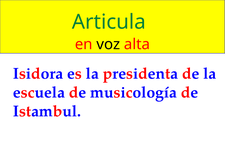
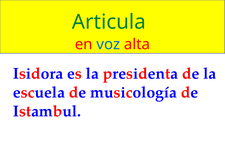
voz colour: black -> blue (108, 44)
